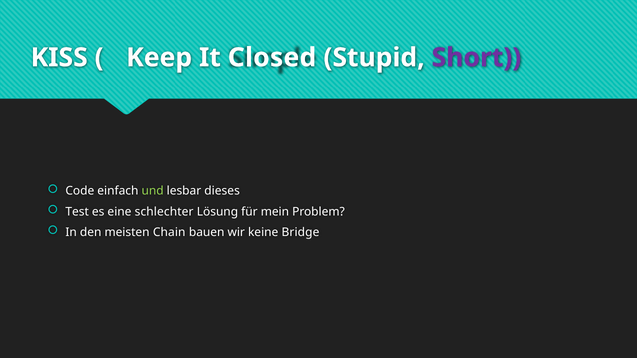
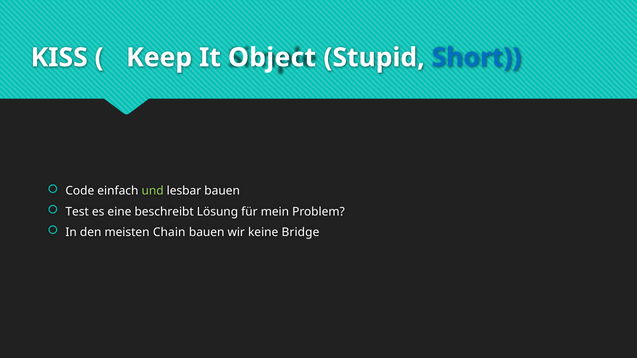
Closed: Closed -> Object (272, 58)
Short colour: purple -> blue (476, 58)
lesbar dieses: dieses -> bauen (222, 191)
schlechter: schlechter -> beschreibt (164, 212)
